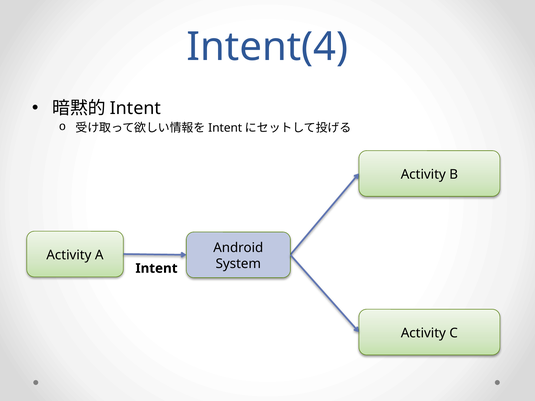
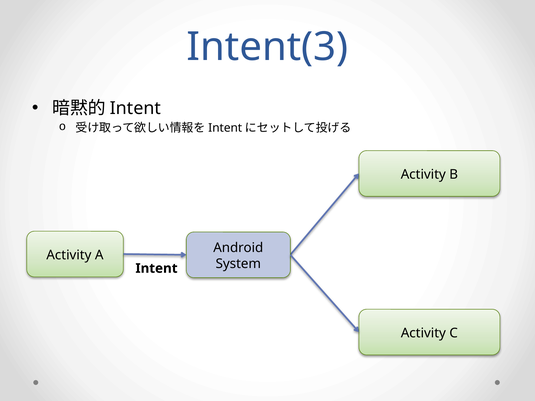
Intent(4: Intent(4 -> Intent(3 (267, 47)
